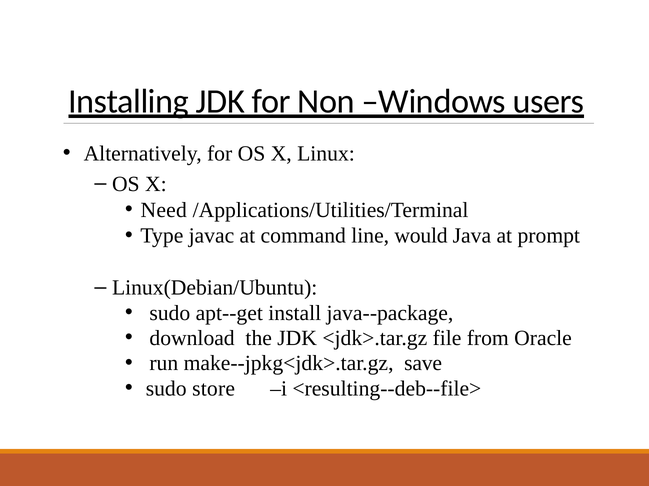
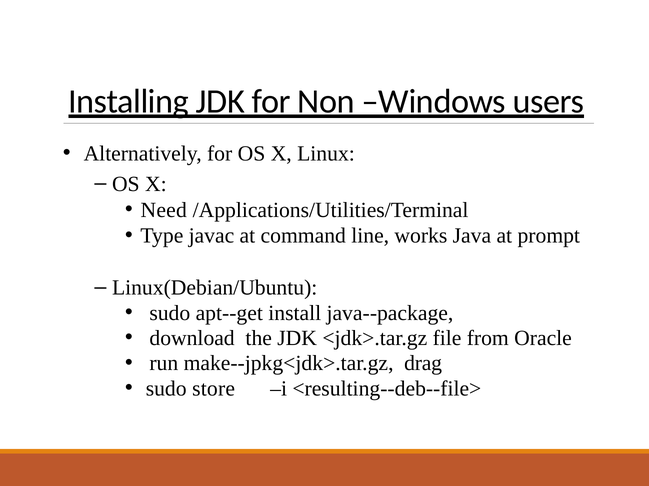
would: would -> works (421, 236)
save: save -> drag (423, 364)
